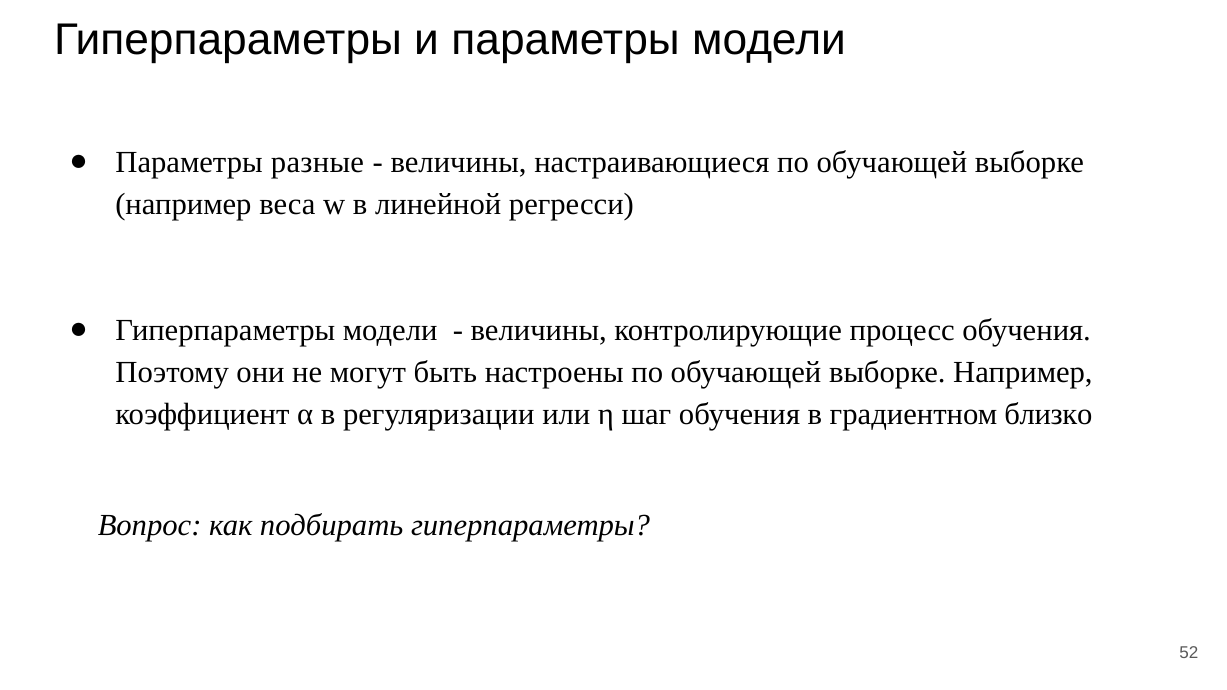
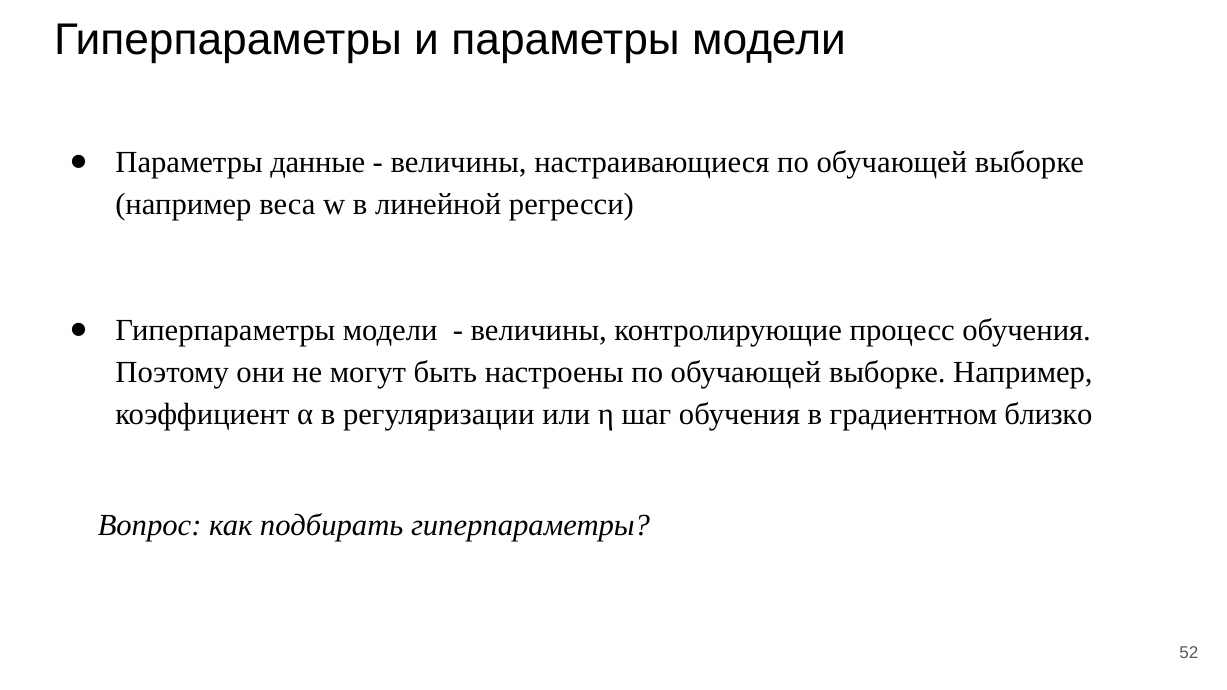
разные: разные -> данные (318, 162)
